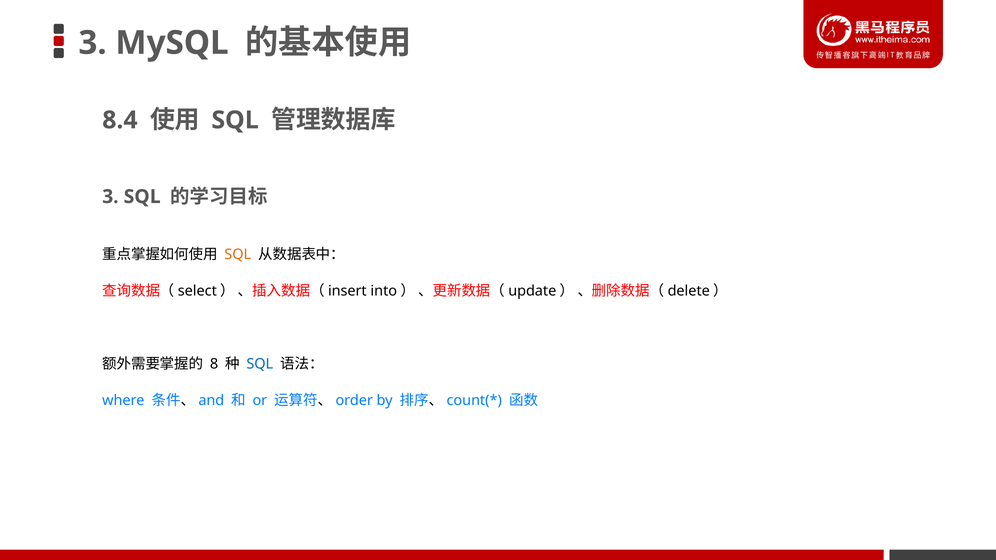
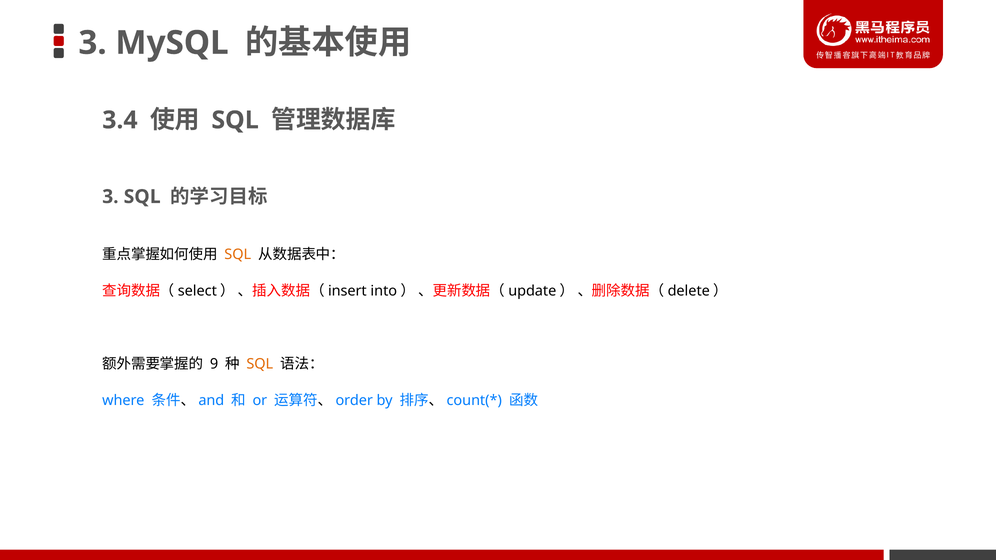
8.4: 8.4 -> 3.4 (120, 120)
8: 8 -> 9 (214, 364)
SQL colour: blue -> orange (260, 364)
